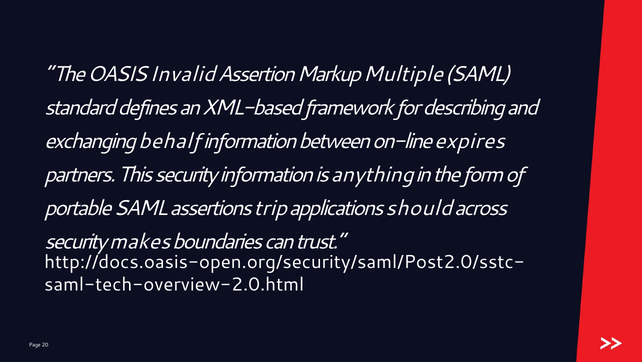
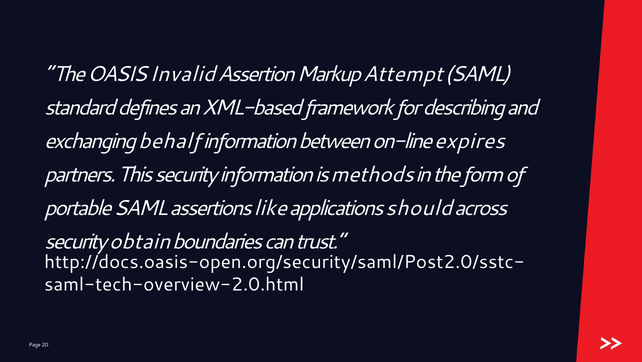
Multiple: Multiple -> Attempt (403, 74)
anything: anything -> methods (372, 174)
trip: trip -> like (270, 208)
makes: makes -> obtain (140, 241)
